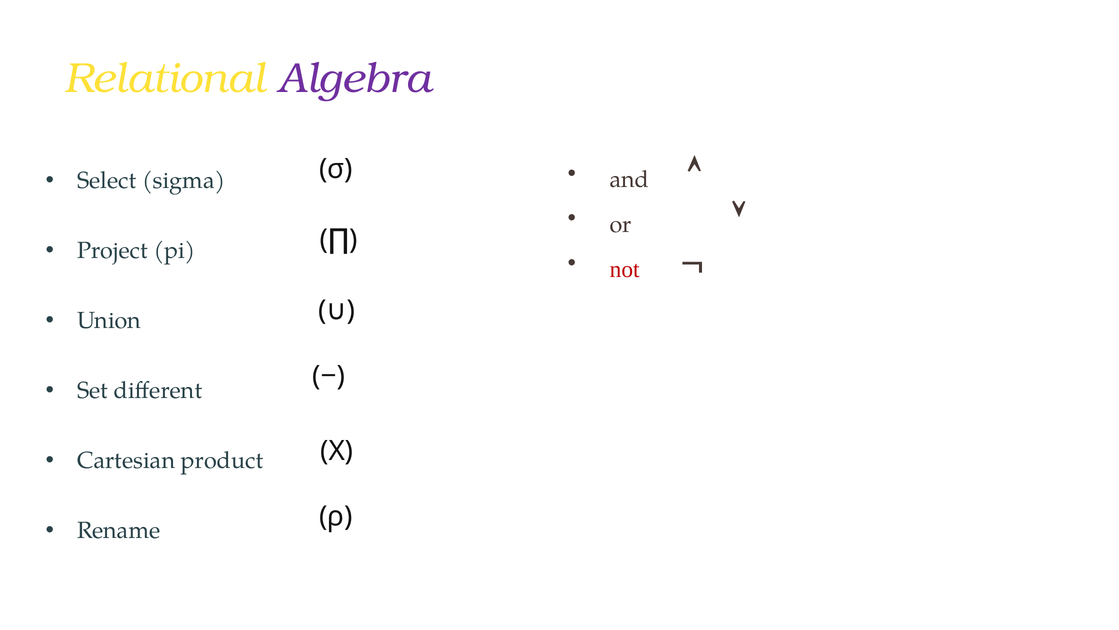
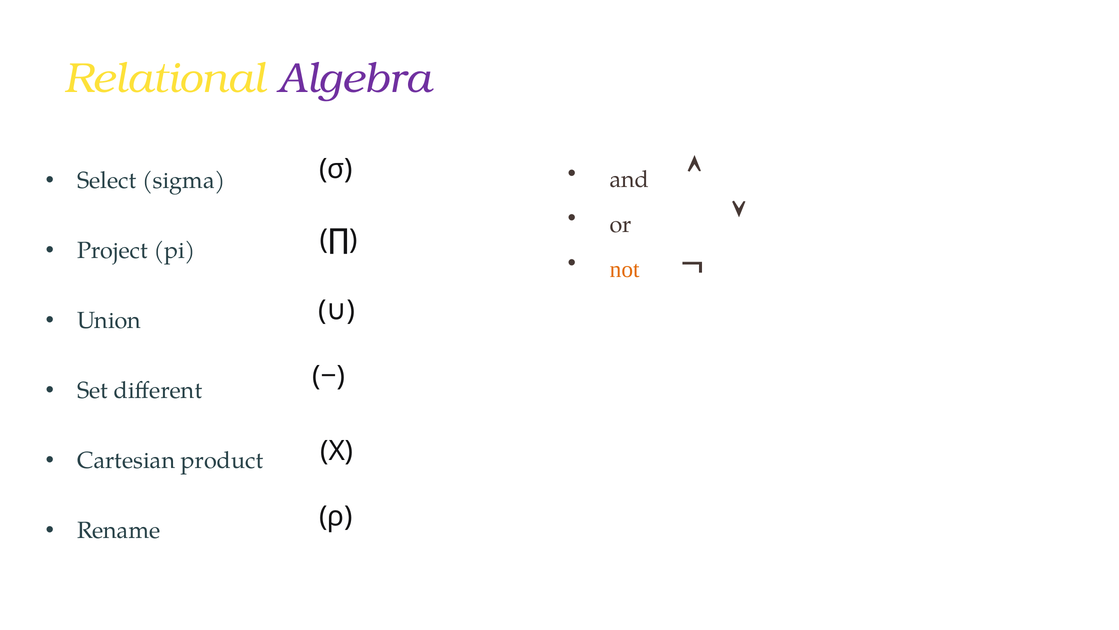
not colour: red -> orange (625, 269)
